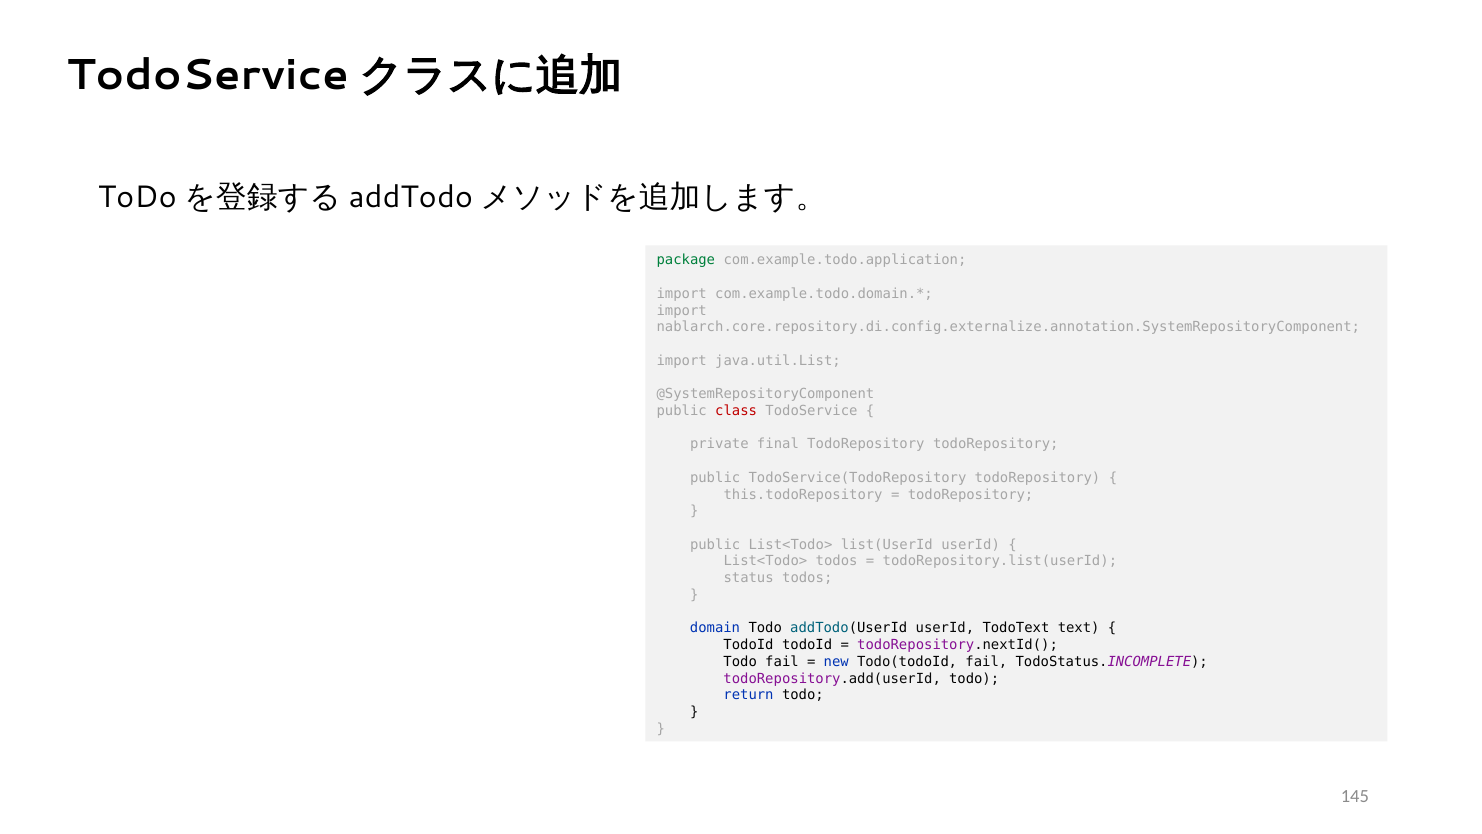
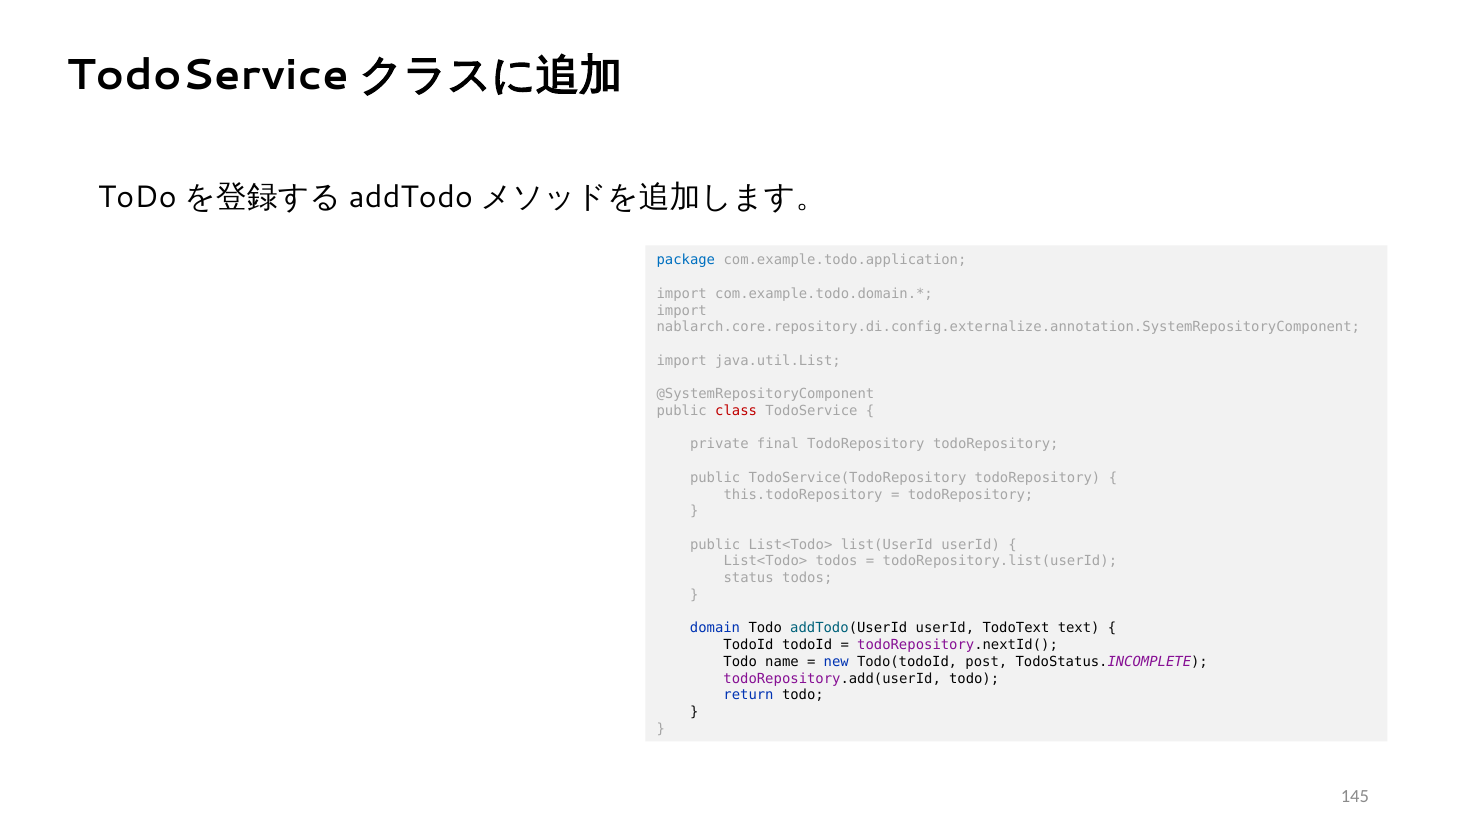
package colour: green -> blue (686, 260)
Todo fail: fail -> name (782, 661)
Todo(todoId fail: fail -> post (986, 661)
